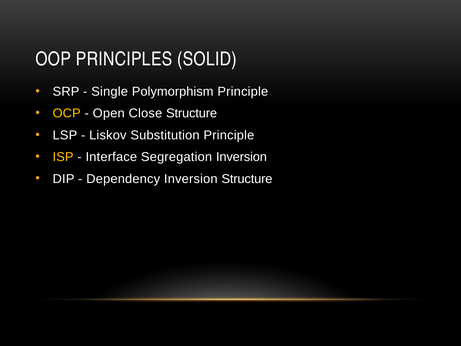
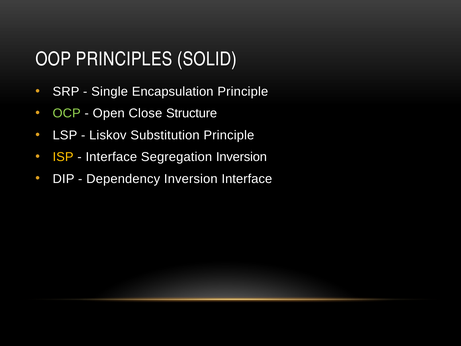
Polymorphism: Polymorphism -> Encapsulation (173, 92)
OCP colour: yellow -> light green (67, 113)
Inversion Structure: Structure -> Interface (247, 179)
